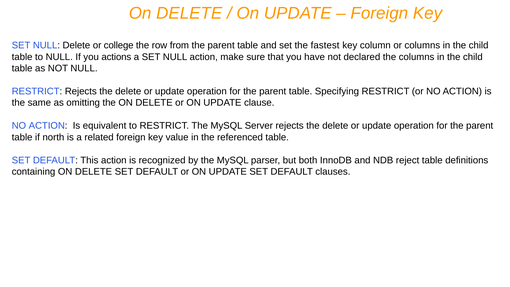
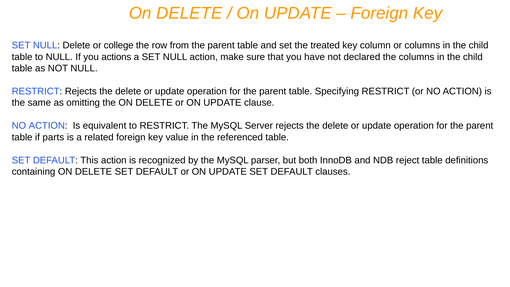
fastest: fastest -> treated (325, 45)
north: north -> parts (53, 137)
